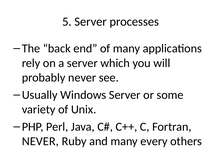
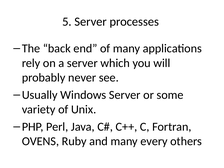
NEVER: NEVER -> OVENS (40, 141)
